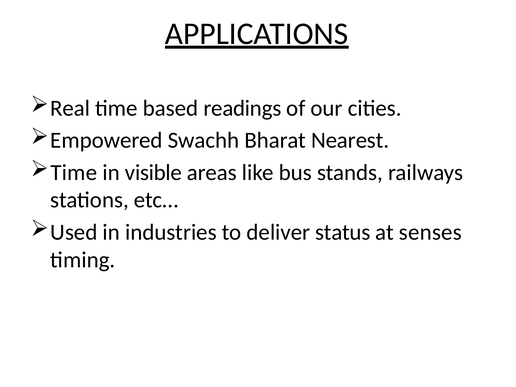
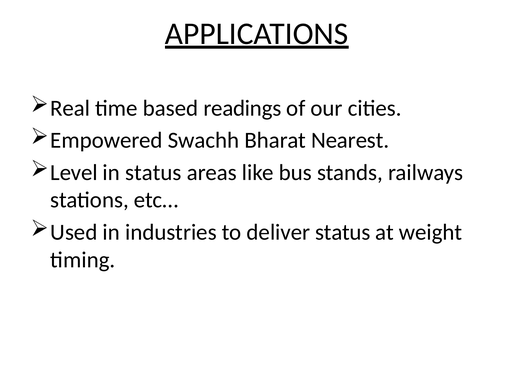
Time: Time -> Level (74, 173)
in visible: visible -> status (153, 173)
senses: senses -> weight (431, 232)
